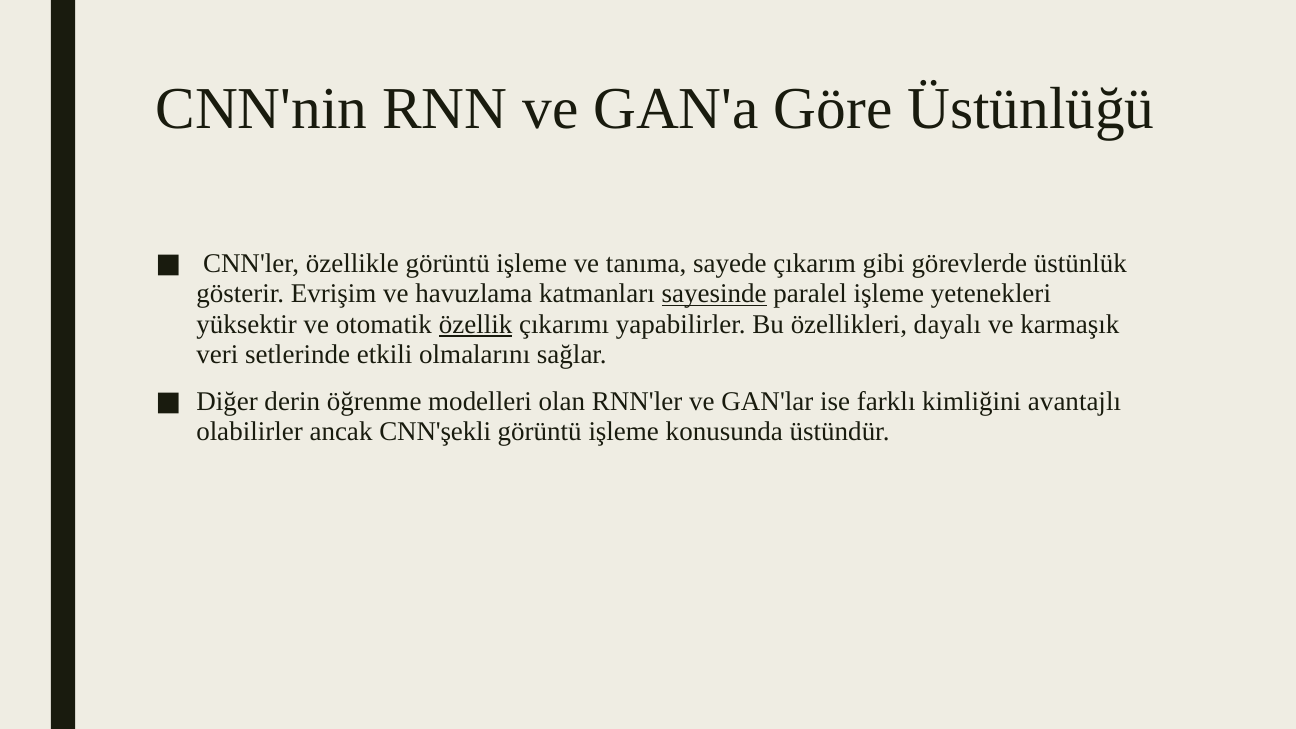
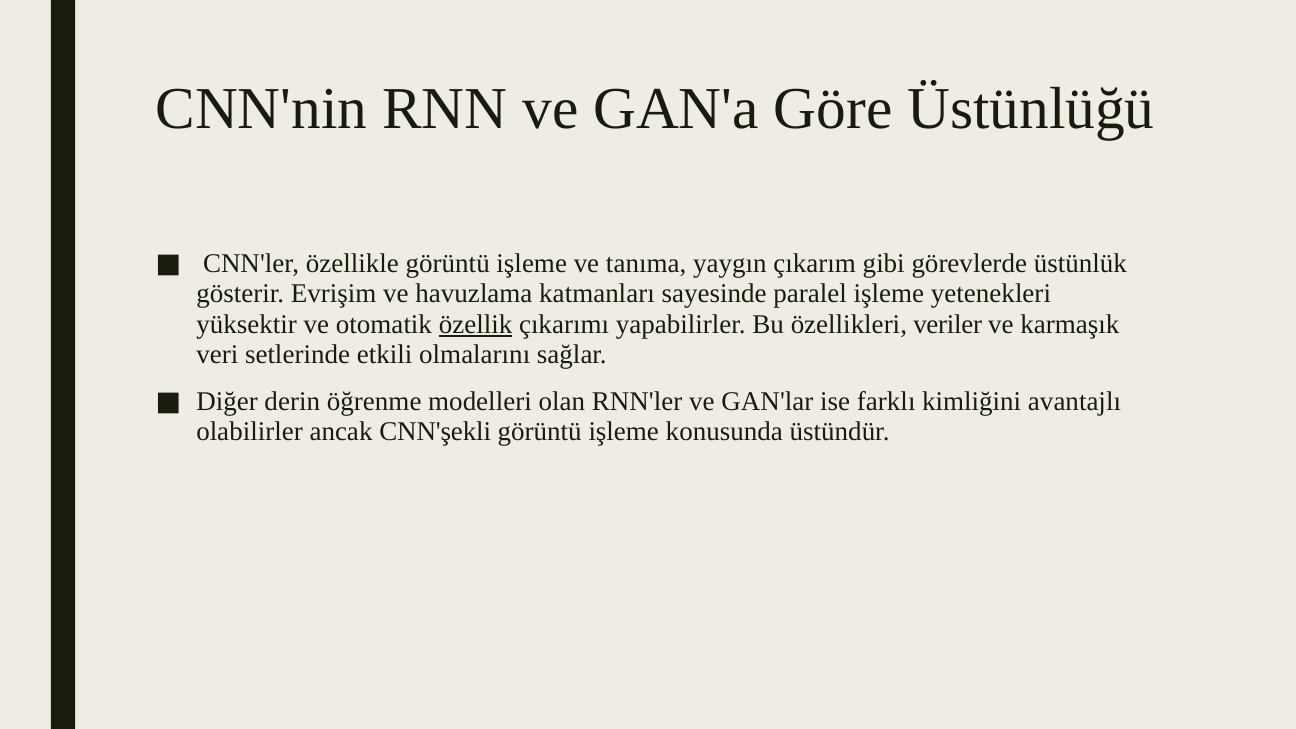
sayede: sayede -> yaygın (730, 263)
sayesinde underline: present -> none (714, 294)
dayalı: dayalı -> veriler (948, 324)
